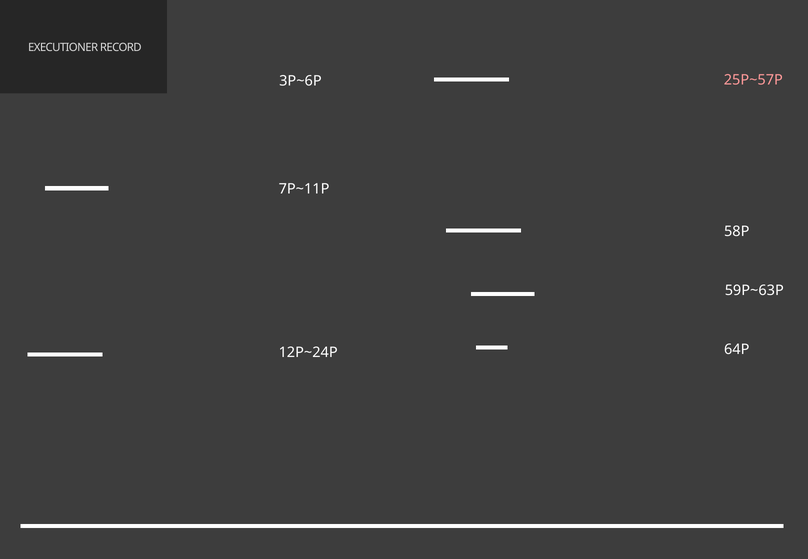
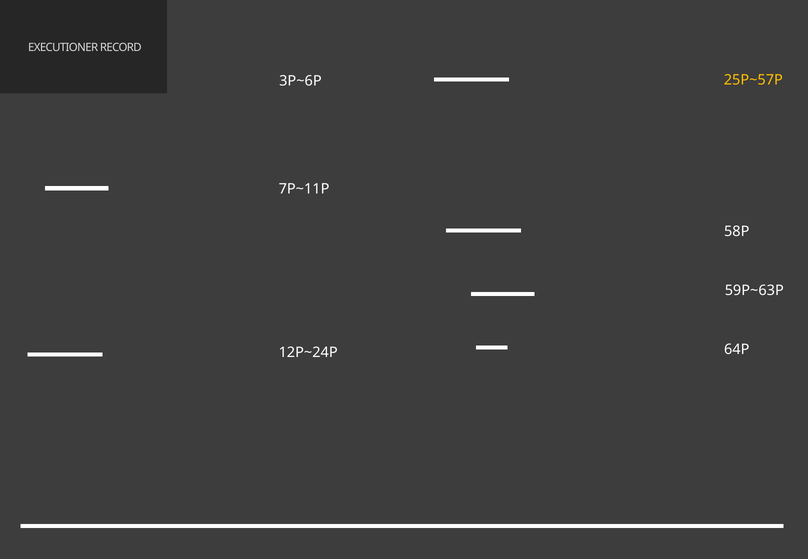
25P~57P colour: pink -> yellow (753, 80)
